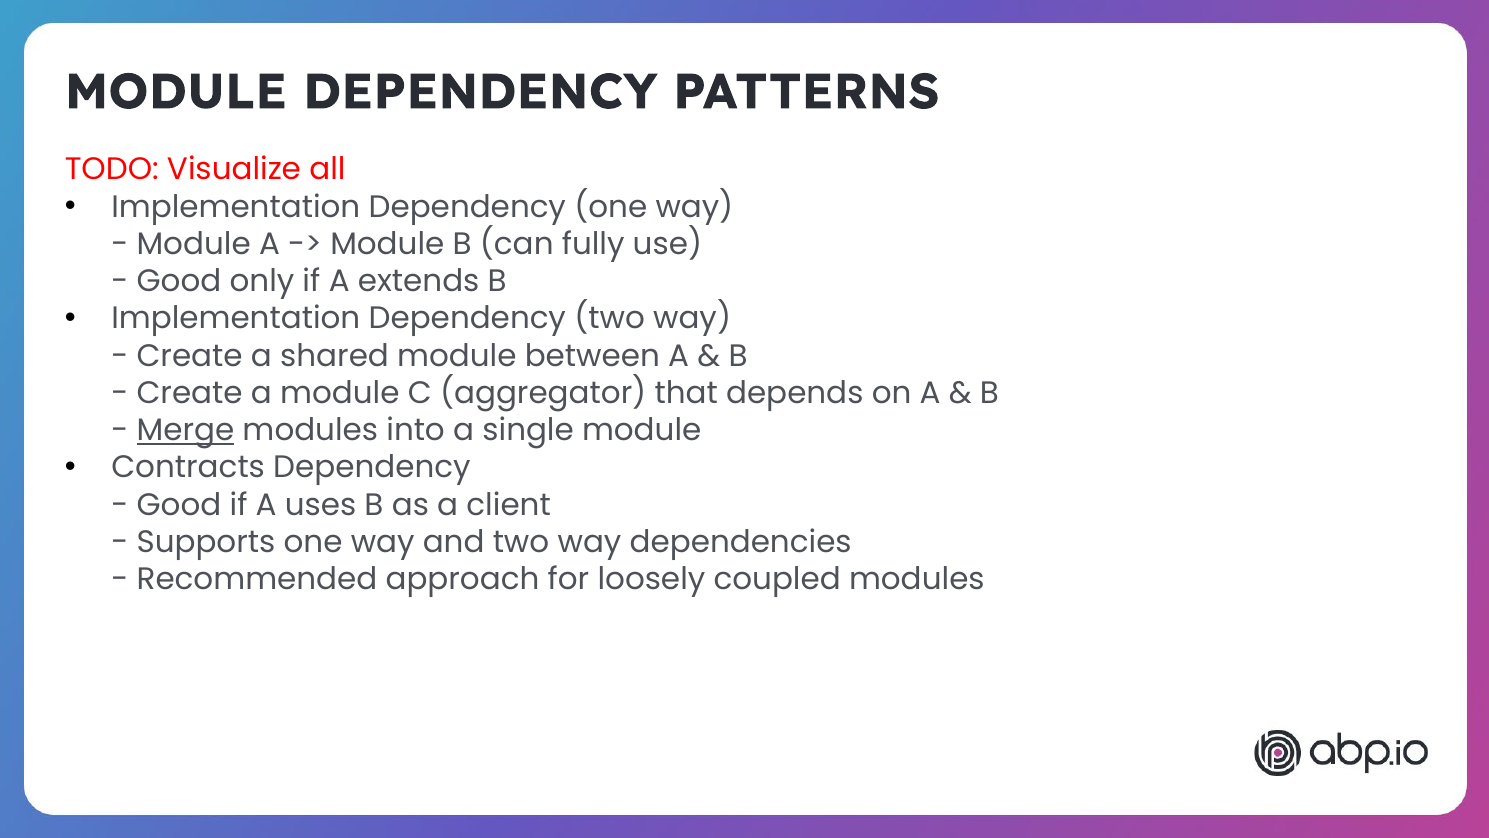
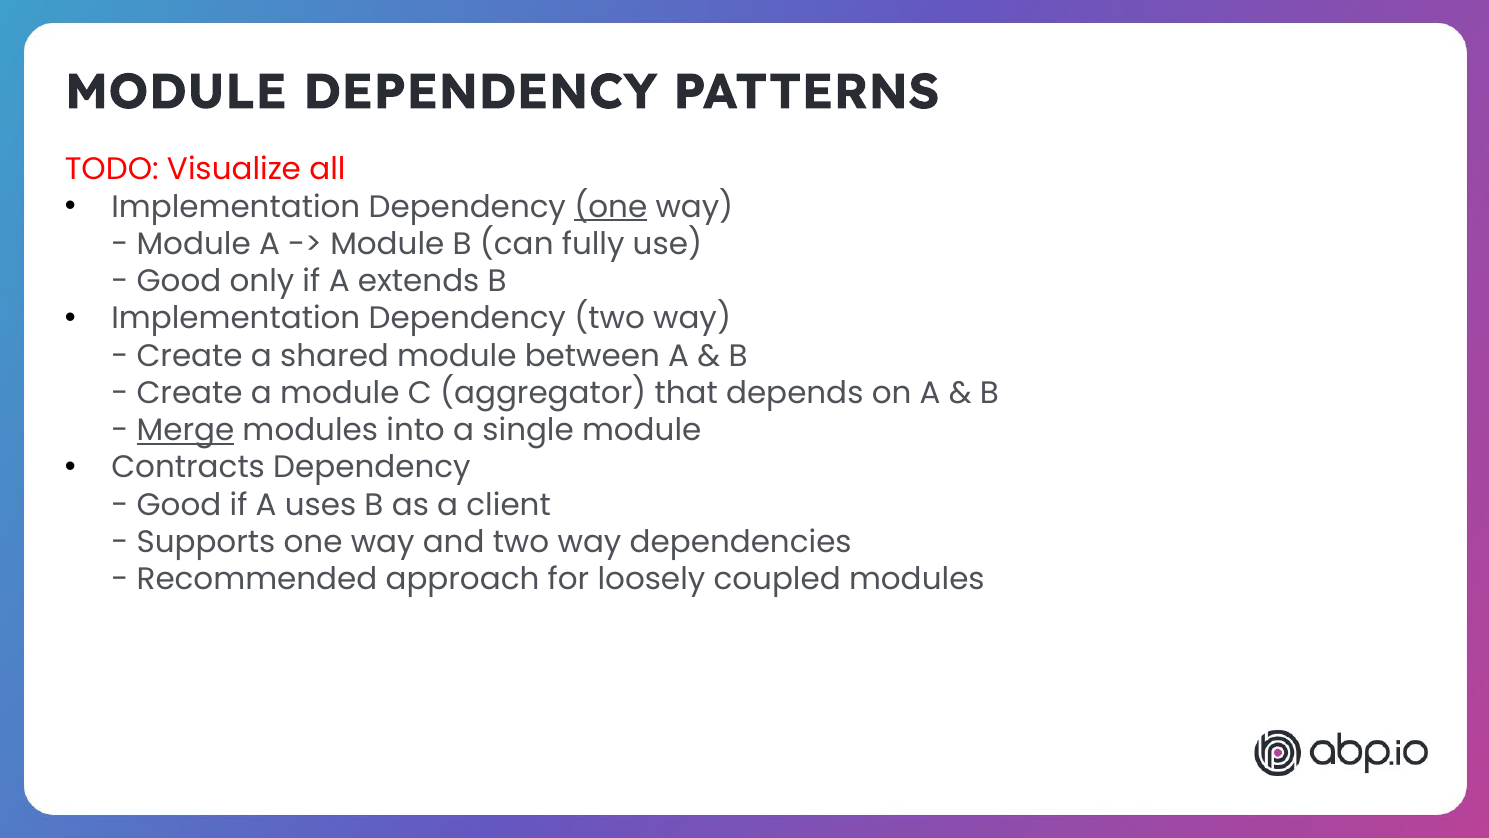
one underline: none -> present (611, 207)
